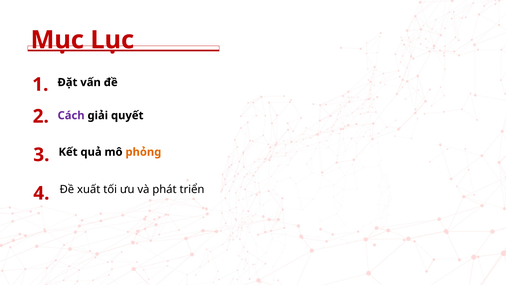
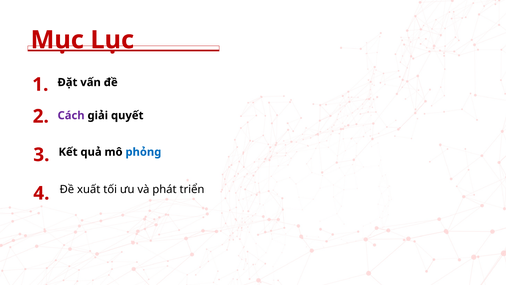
phỏng colour: orange -> blue (143, 152)
